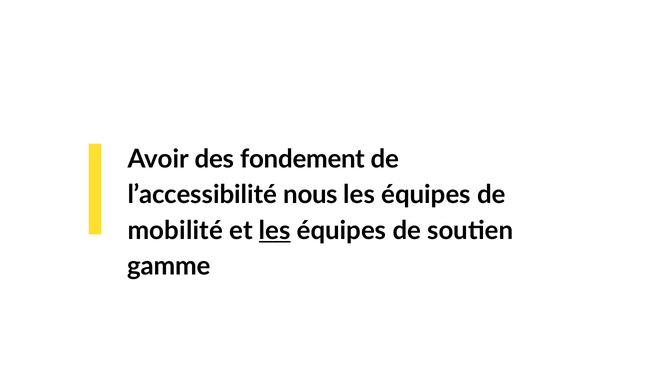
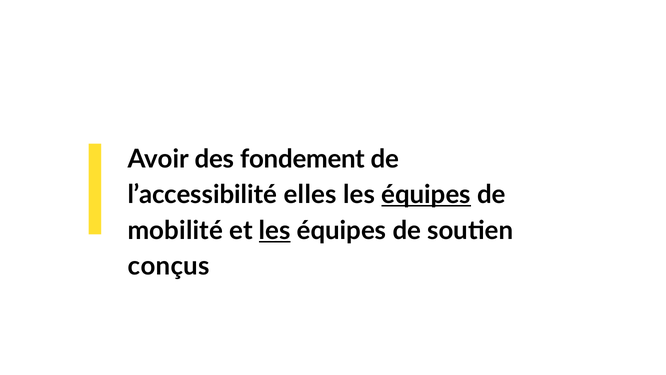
nous: nous -> elles (310, 195)
équipes underline: none -> present (426, 195)
gamme: gamme -> conçus (169, 266)
